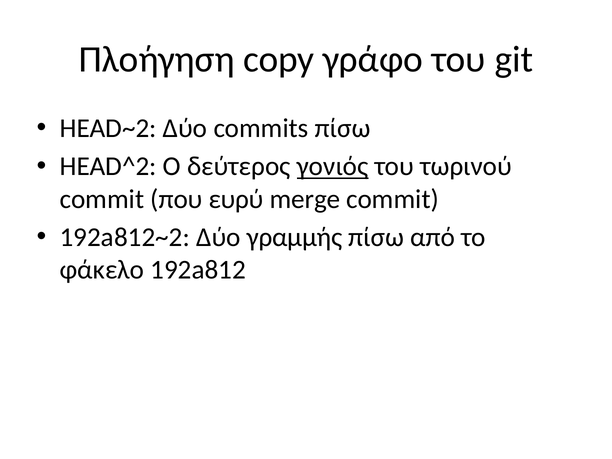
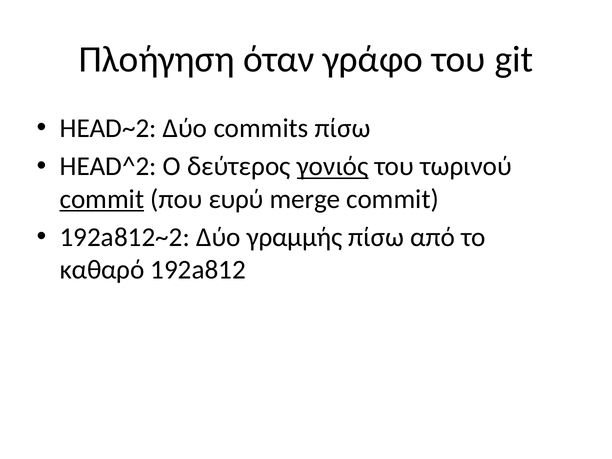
copy: copy -> όταν (279, 59)
commit underline: none -> present (102, 199)
φάκελο: φάκελο -> καθαρό (102, 270)
